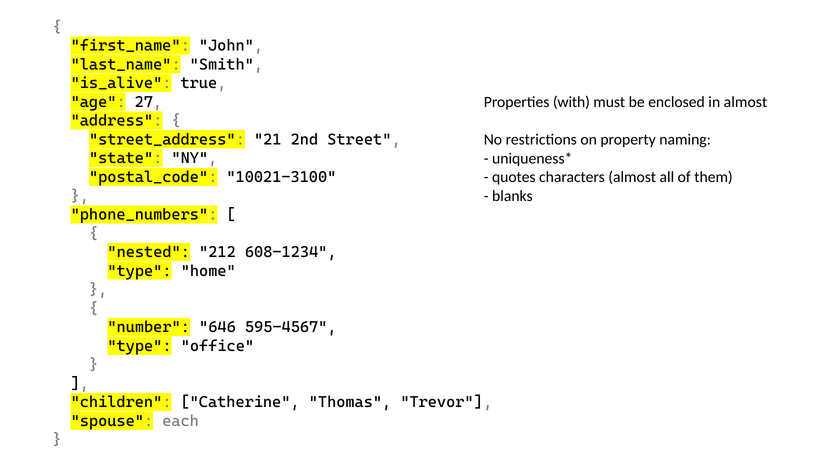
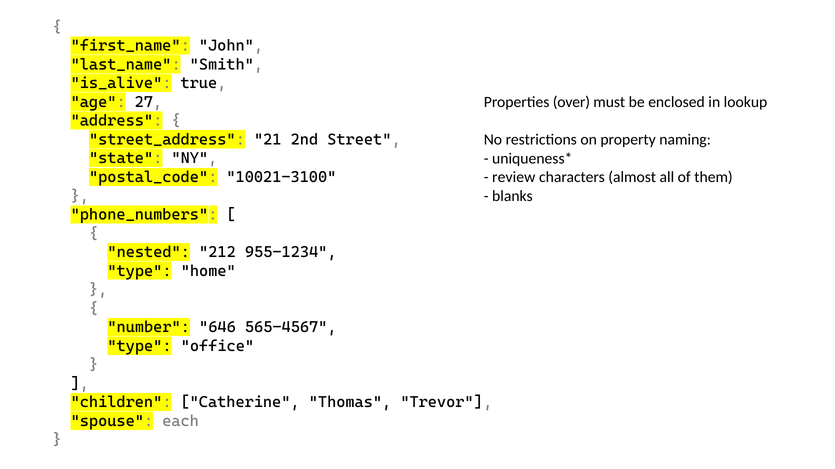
with: with -> over (571, 102)
in almost: almost -> lookup (746, 102)
quotes: quotes -> review (514, 178)
608-1234: 608-1234 -> 955-1234 (291, 253)
595-4567: 595-4567 -> 565-4567 (291, 328)
